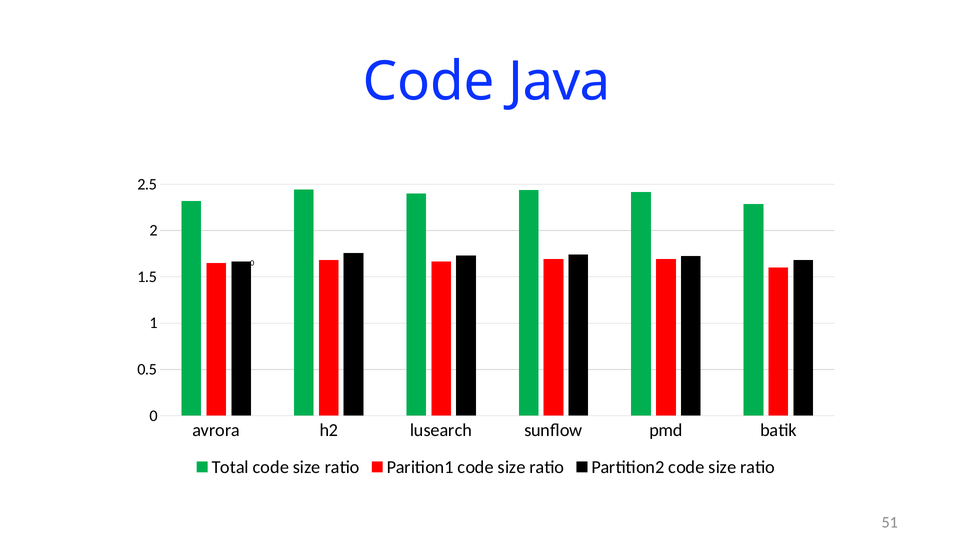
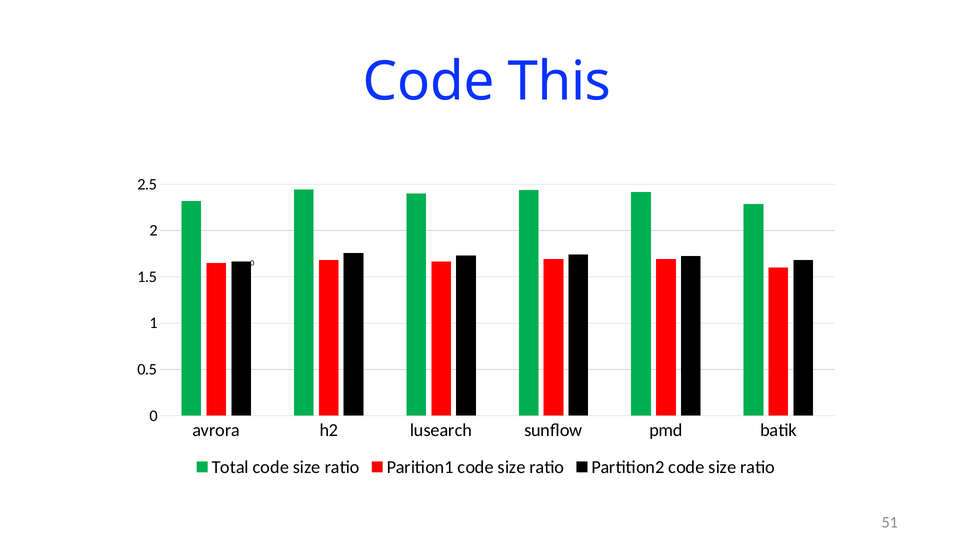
Java: Java -> This (559, 82)
